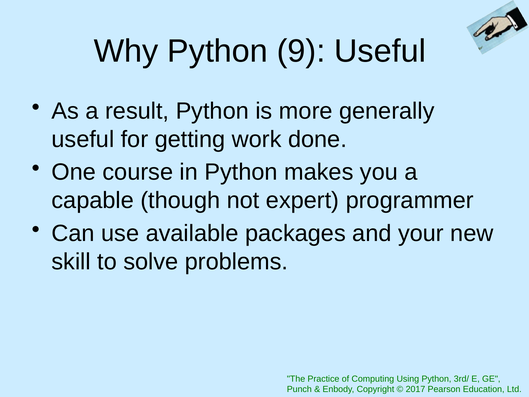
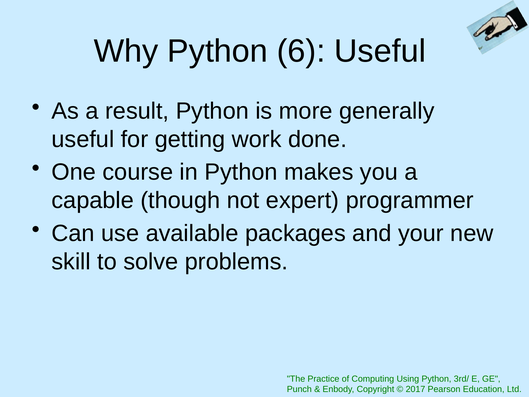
9: 9 -> 6 (301, 51)
